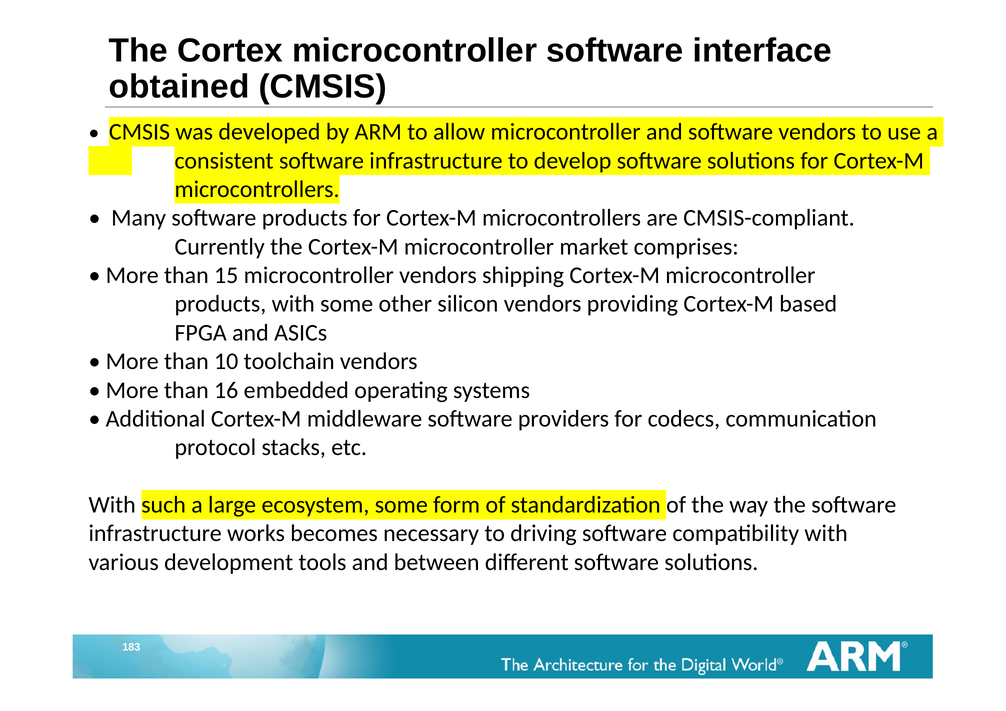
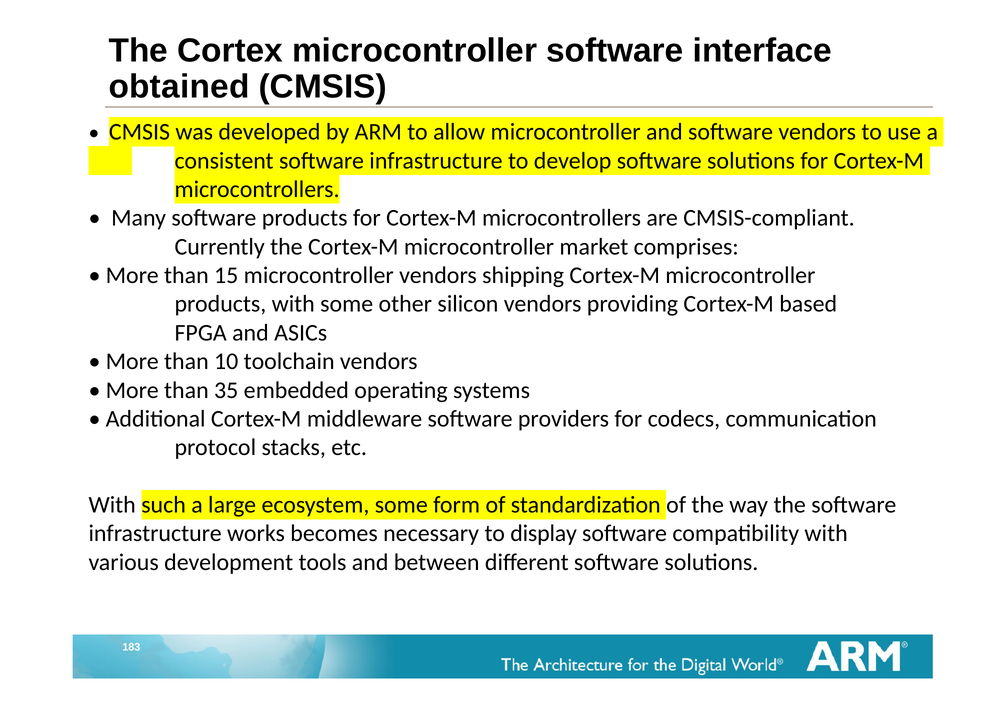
16: 16 -> 35 (226, 390)
driving: driving -> display (544, 534)
